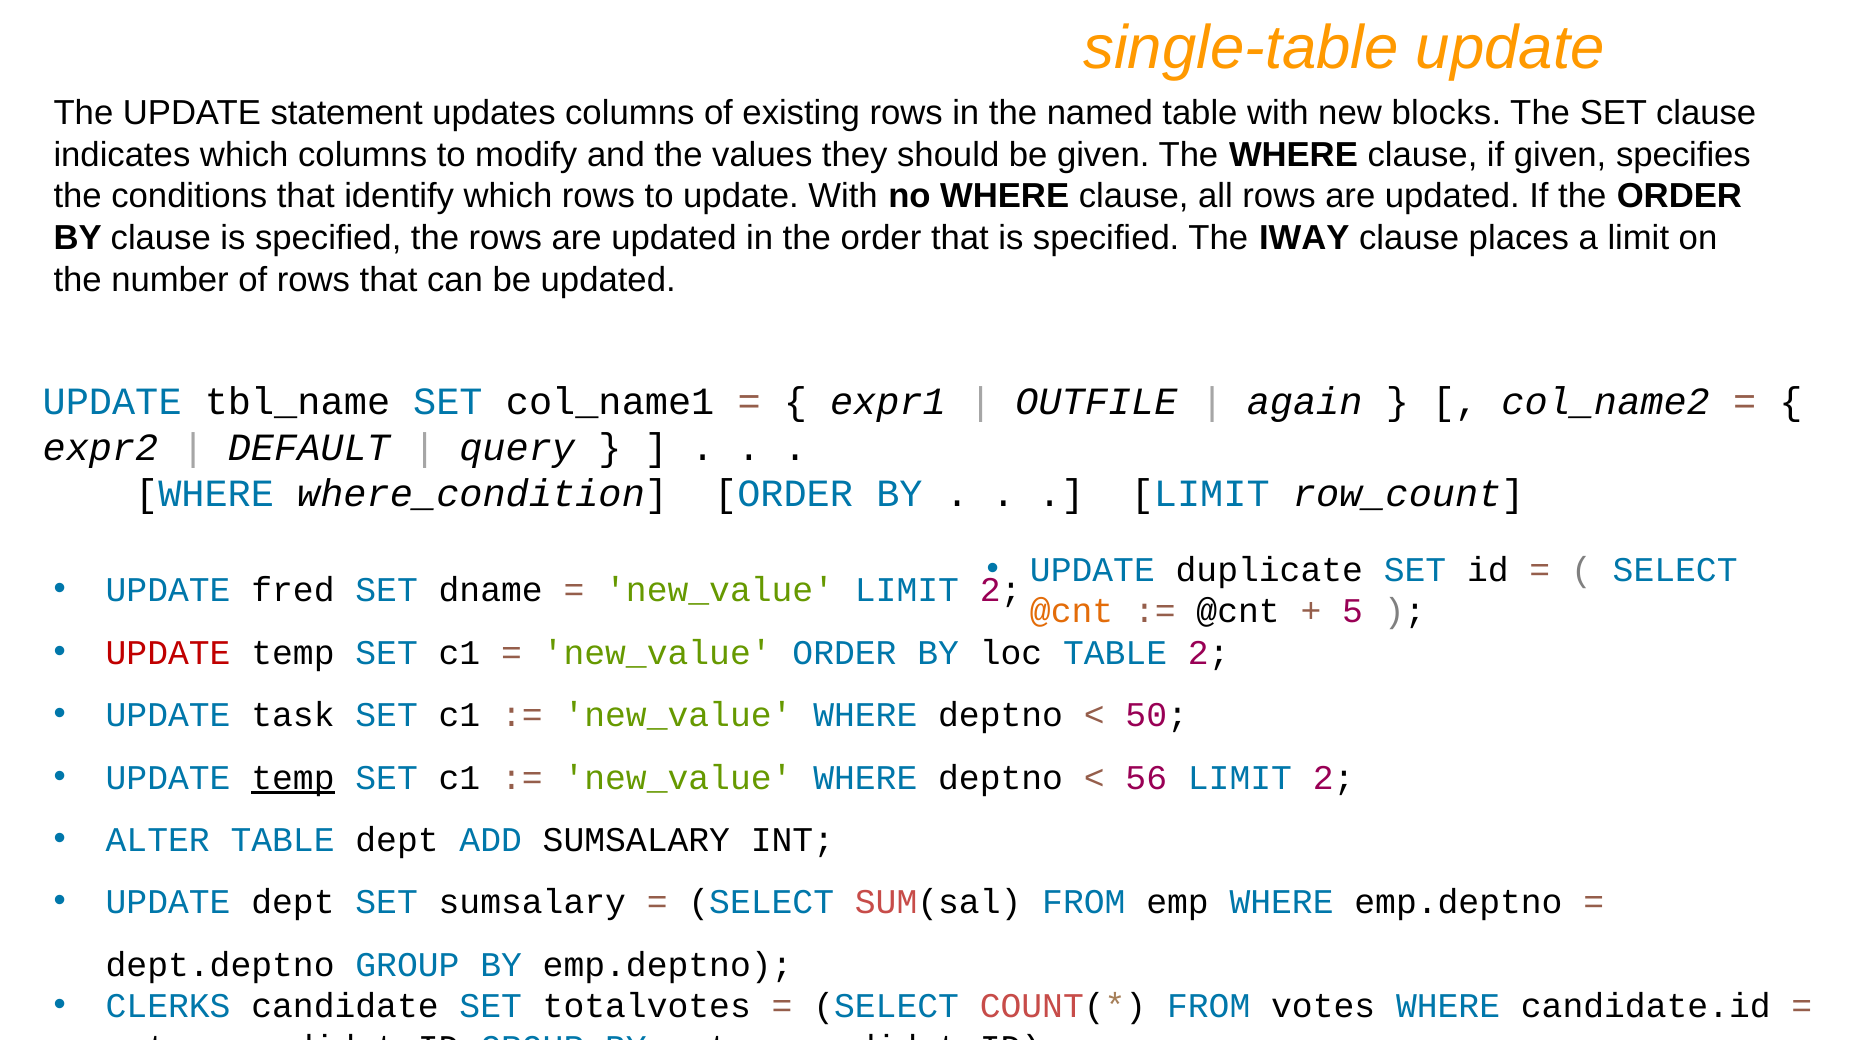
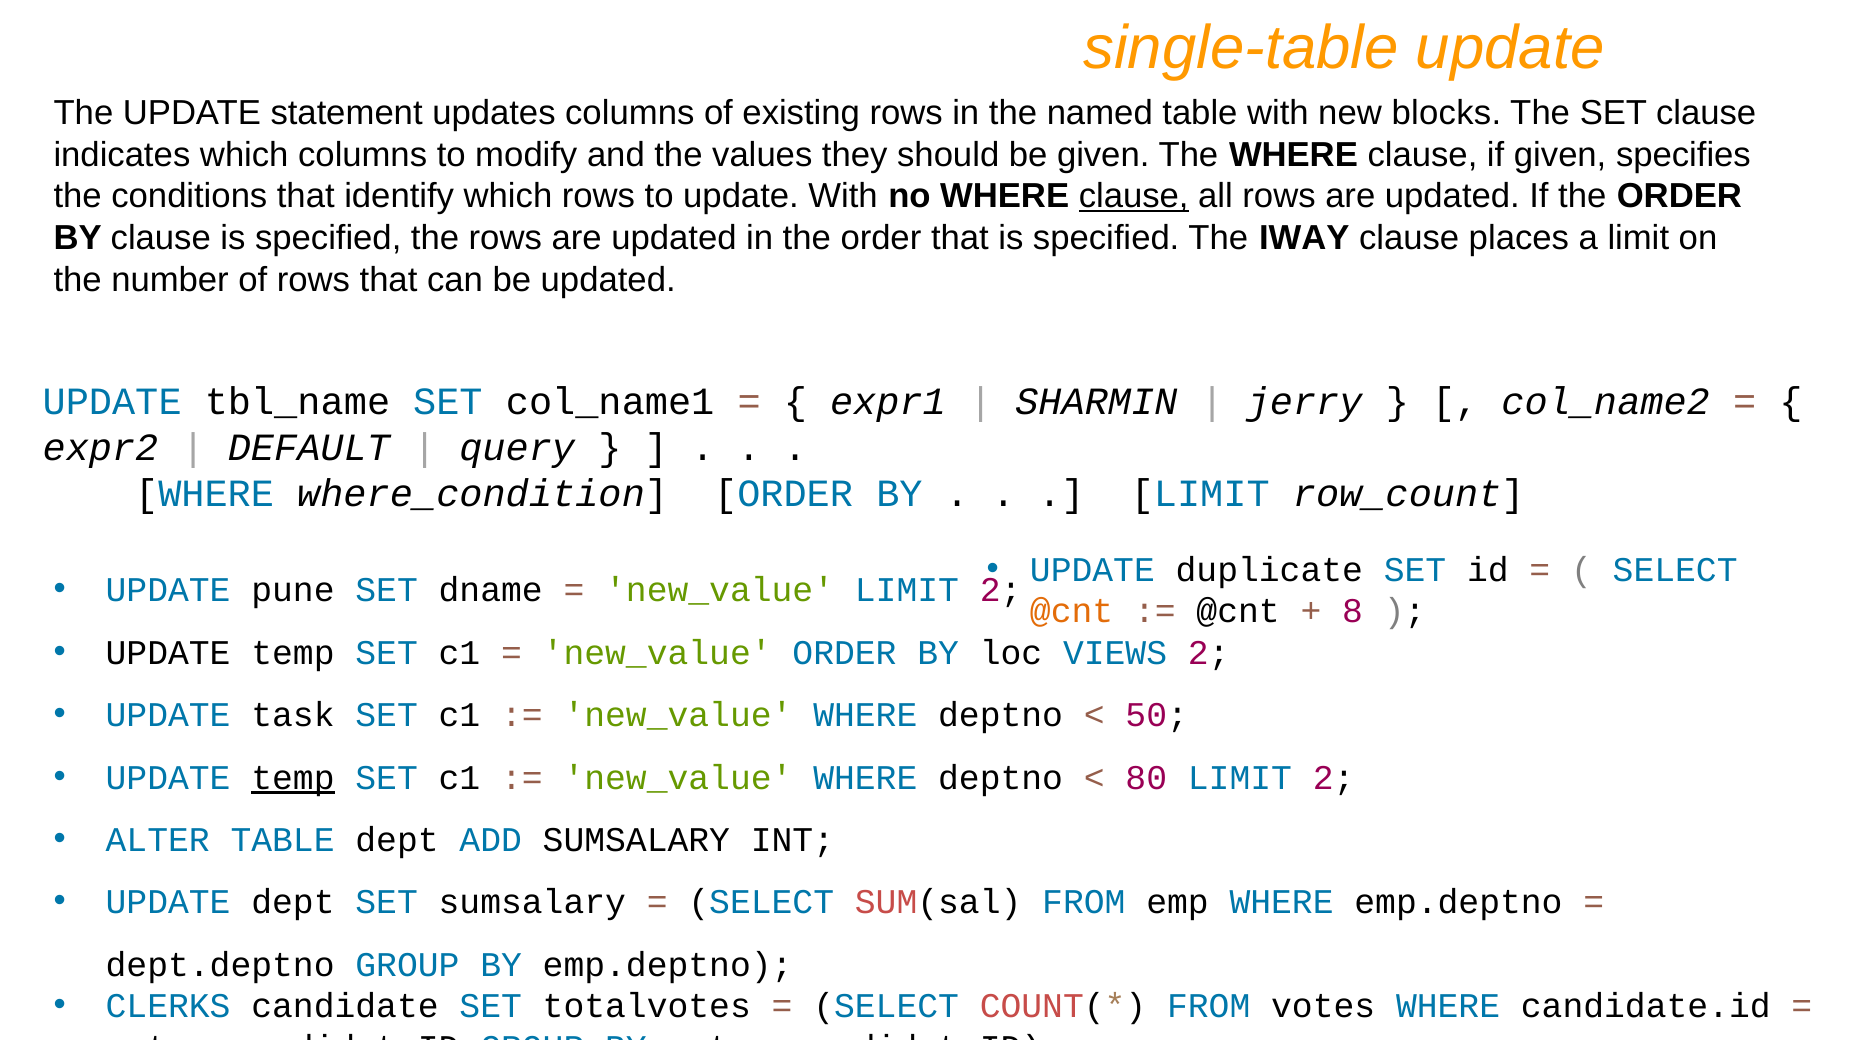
clause underline: none -> present (1134, 197)
OUTFILE: OUTFILE -> SHARMIN (1096, 402)
again: again -> jerry (1305, 402)
fred: fred -> pune (293, 591)
5: 5 -> 8 (1353, 612)
UPDATE colour: red -> black (168, 653)
loc TABLE: TABLE -> VIEWS (1115, 653)
56: 56 -> 80 (1146, 778)
